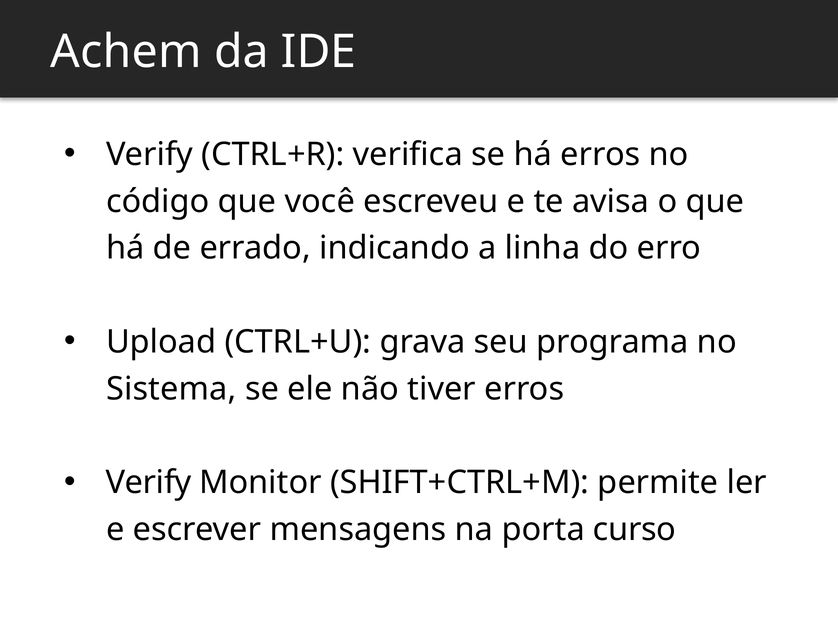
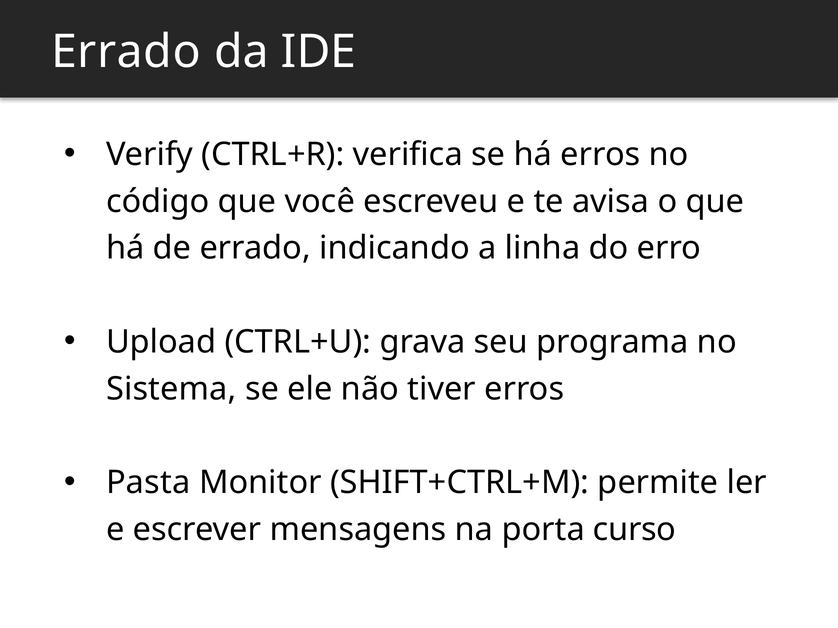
Achem: Achem -> Errado (126, 52)
Verify: Verify -> Pasta (148, 483)
